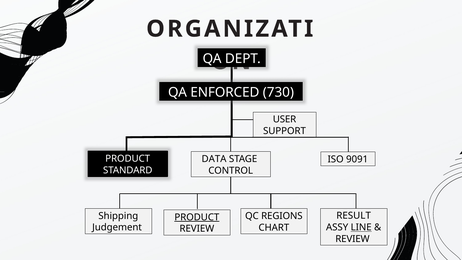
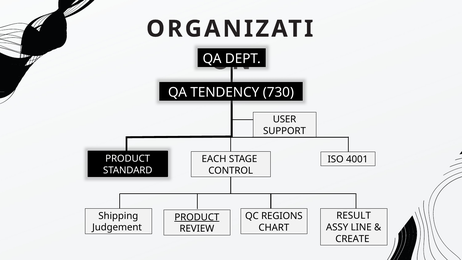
ENFORCED: ENFORCED -> TENDENCY (225, 92)
DATA: DATA -> EACH (214, 159)
9091: 9091 -> 4001 (357, 159)
LINE underline: present -> none (361, 227)
REVIEW: REVIEW -> CREATE (352, 239)
